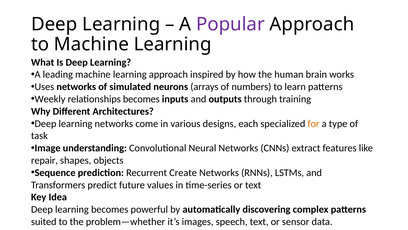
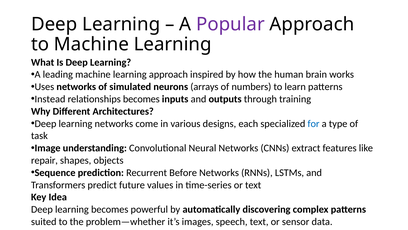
Weekly: Weekly -> Instead (50, 99)
for colour: orange -> blue (314, 123)
Create: Create -> Before (183, 172)
